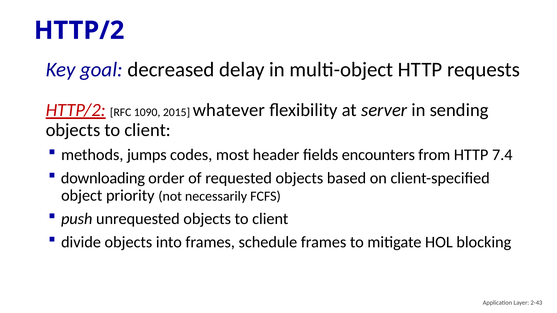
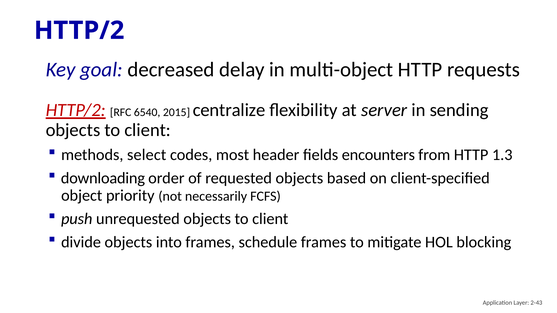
1090: 1090 -> 6540 (147, 113)
whatever: whatever -> centralize (229, 110)
jumps: jumps -> select (147, 155)
7.4: 7.4 -> 1.3 (502, 155)
